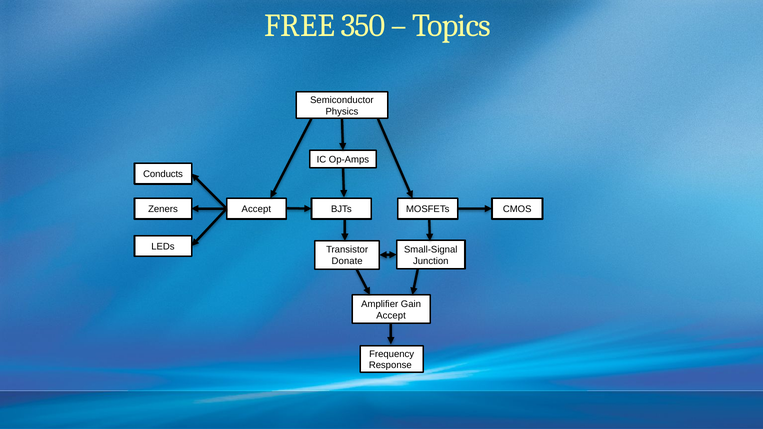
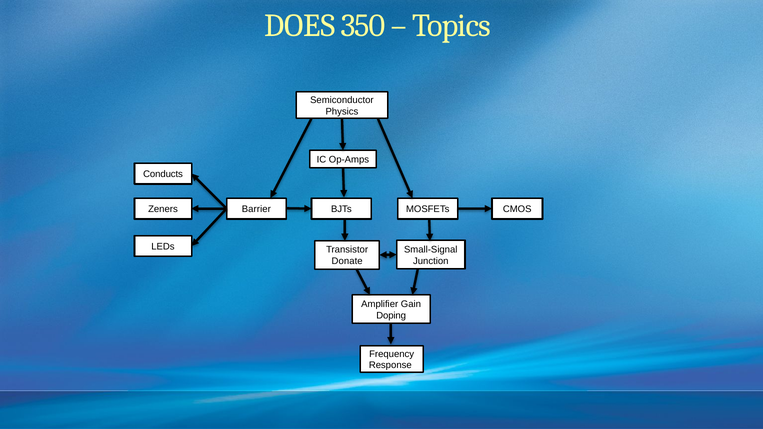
FREE: FREE -> DOES (300, 25)
Accept: Accept -> Barrier (256, 209)
Accept: Accept -> Doping (391, 316)
